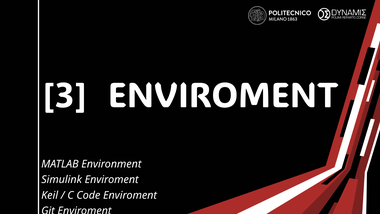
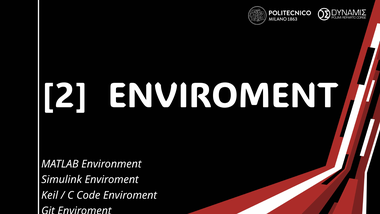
3: 3 -> 2 (65, 96)
